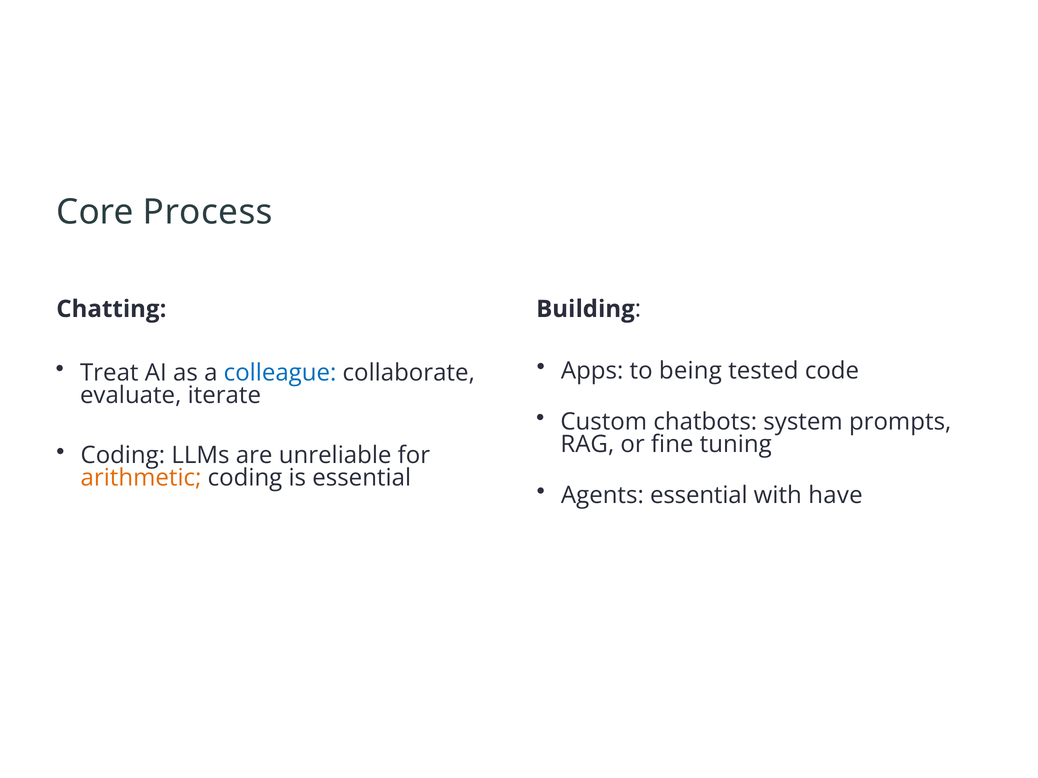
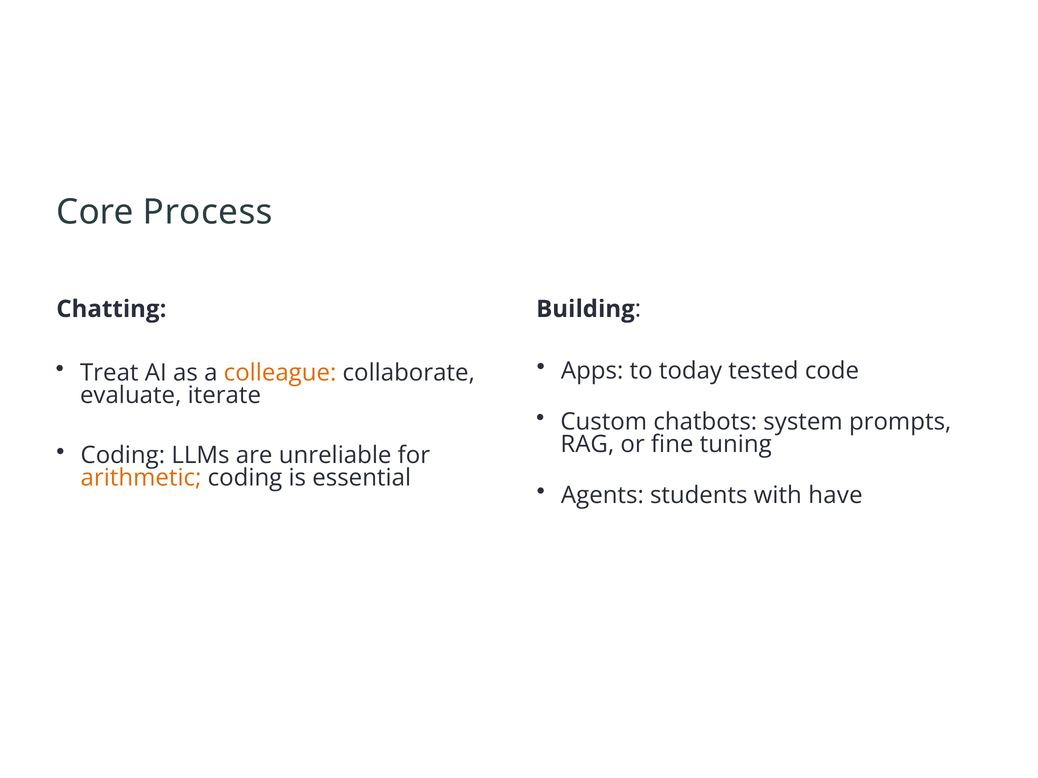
being: being -> today (691, 371)
colleague colour: blue -> orange (280, 373)
Agents essential: essential -> students (699, 496)
